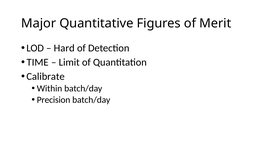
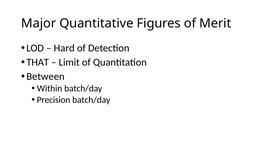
TIME: TIME -> THAT (38, 62)
Calibrate: Calibrate -> Between (45, 77)
